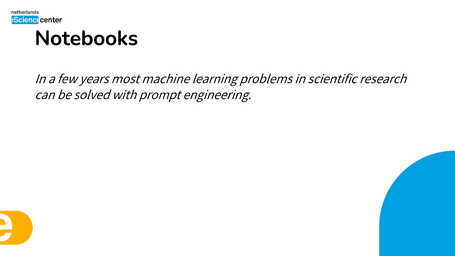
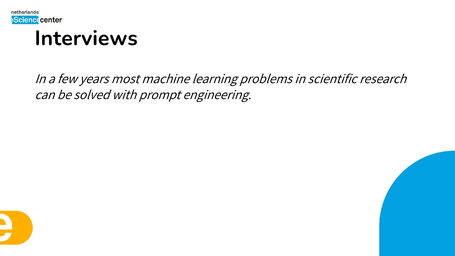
Notebooks: Notebooks -> Interviews (86, 38)
